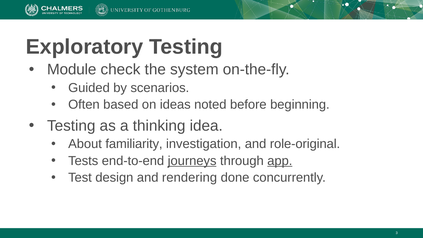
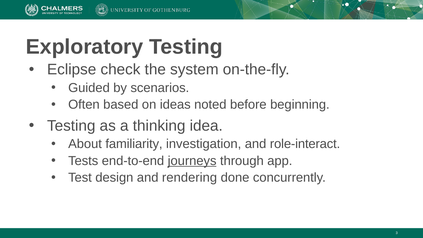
Module: Module -> Eclipse (72, 70)
role-original: role-original -> role-interact (305, 144)
app underline: present -> none (280, 161)
